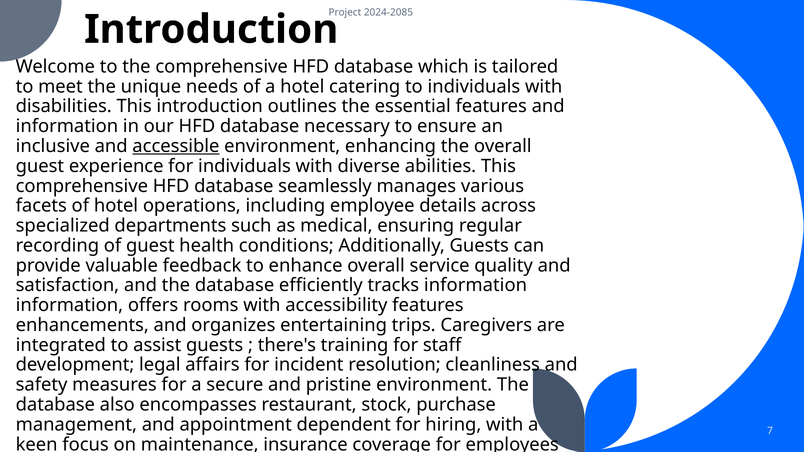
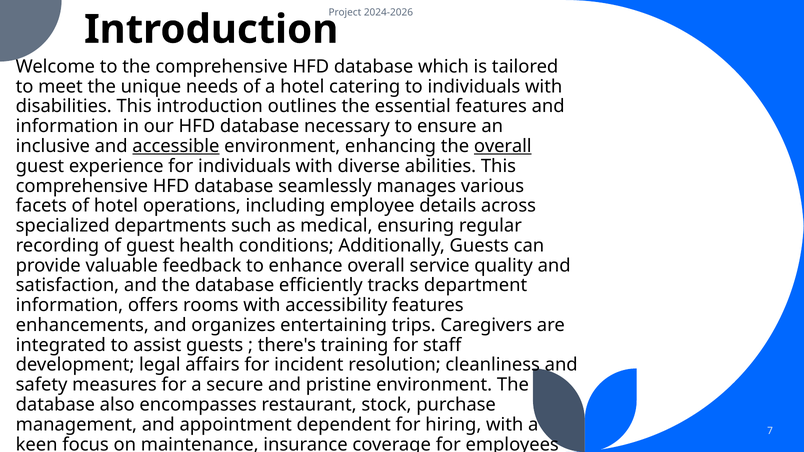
2024-2085: 2024-2085 -> 2024-2026 (388, 12)
overall underline: none -> present (503, 146)
tracks information: information -> department (476, 286)
